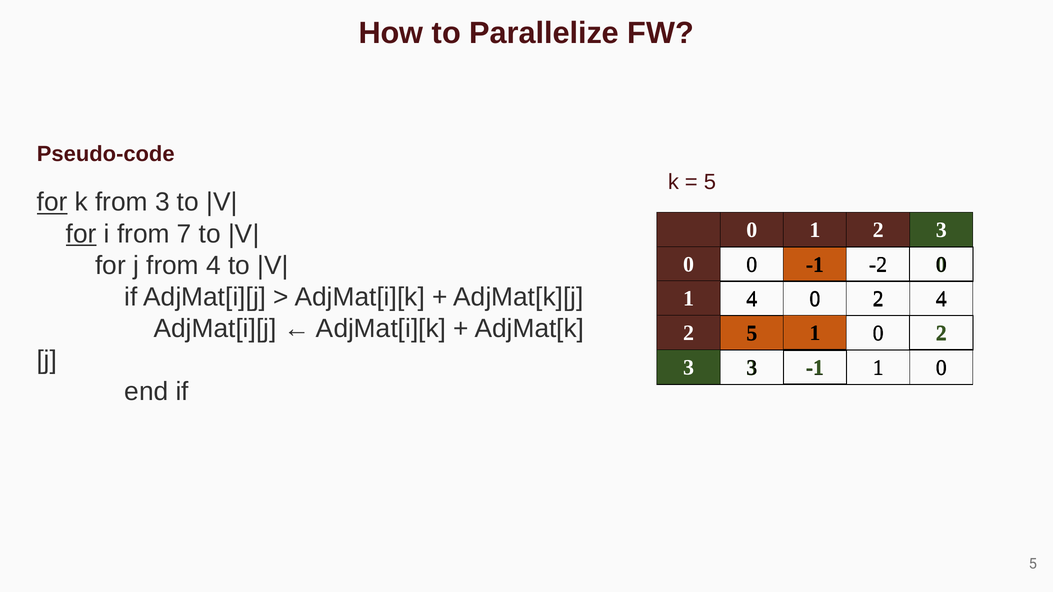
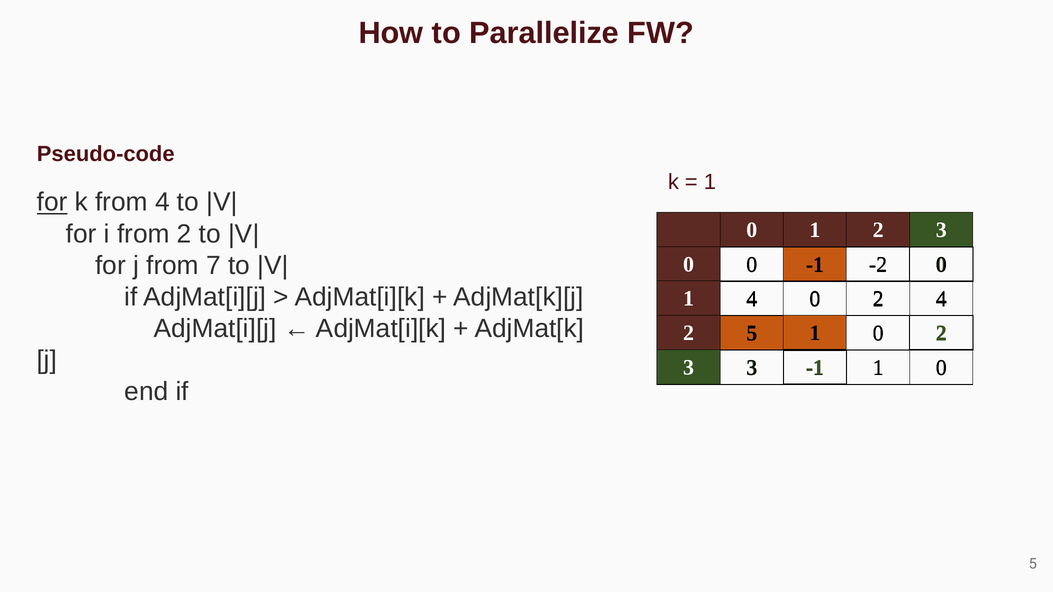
5: 5 -> 1 (710, 182)
from 3: 3 -> 4 (162, 202)
for underline: present -> none (81, 234)
from 7: 7 -> 2 (184, 234)
from 4: 4 -> 7 (213, 266)
